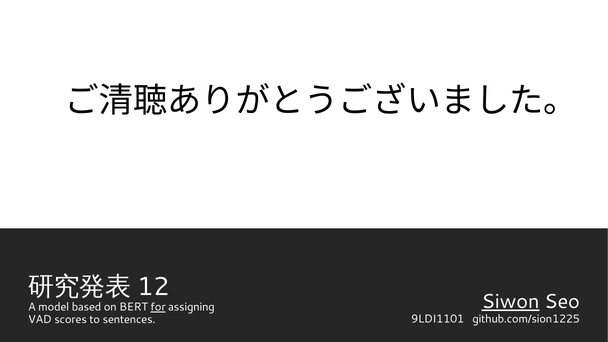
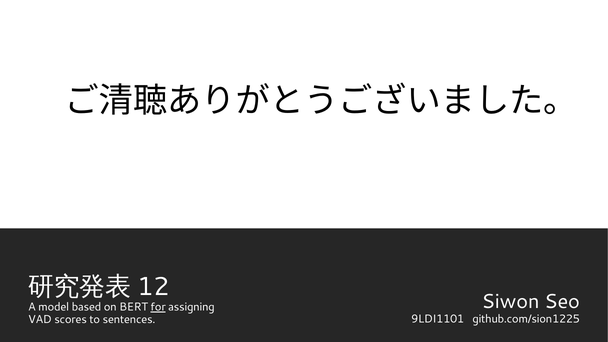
Siwon underline: present -> none (511, 302)
